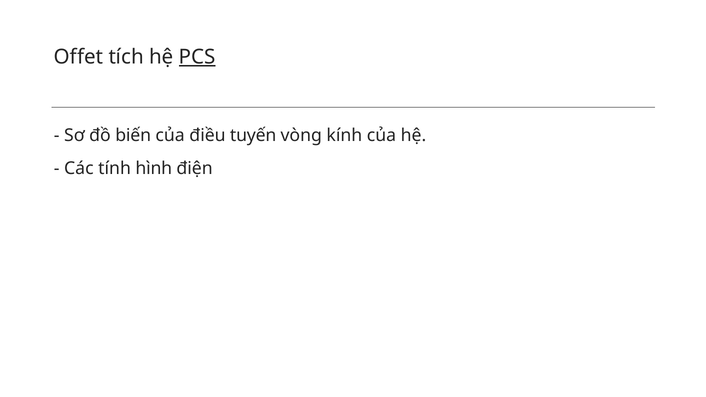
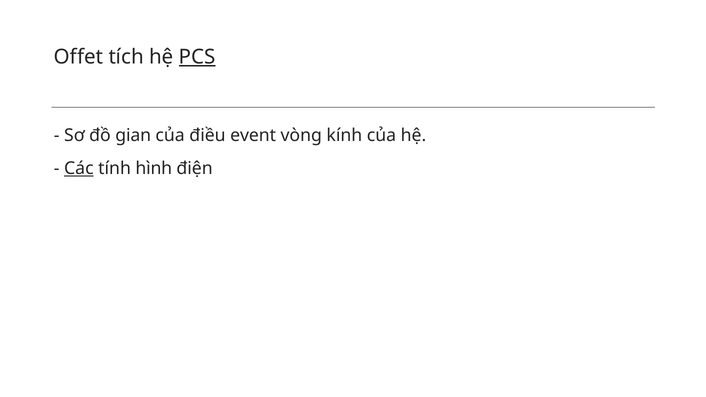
biến: biến -> gian (133, 136)
tuyến: tuyến -> event (253, 136)
Các underline: none -> present (79, 168)
